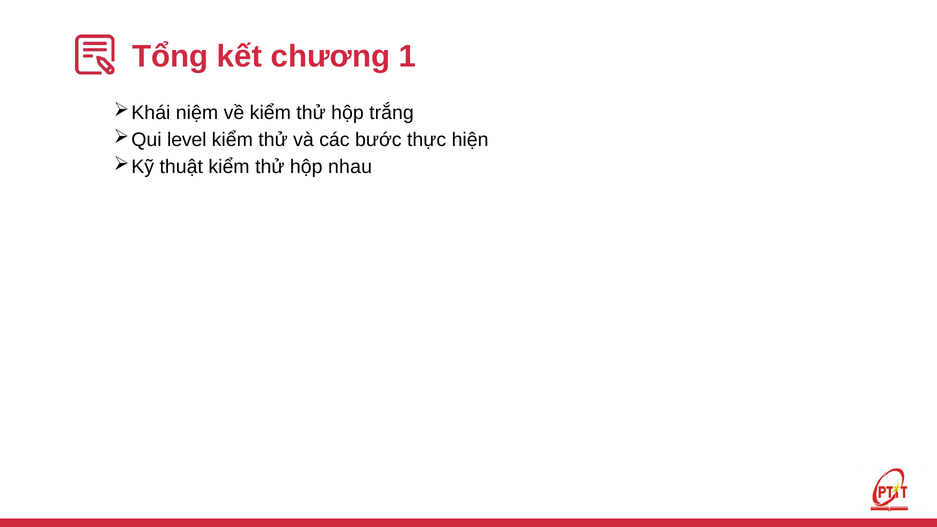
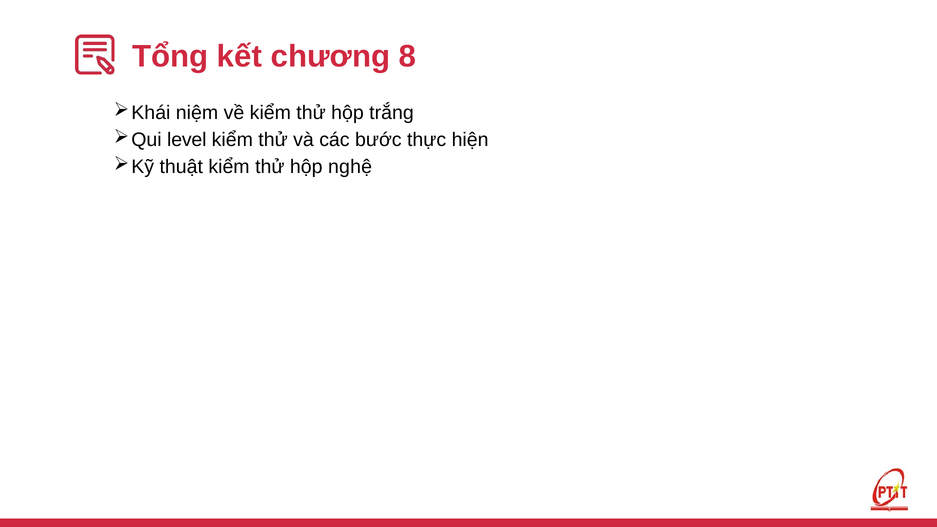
1: 1 -> 8 (408, 57)
nhau: nhau -> nghệ (350, 167)
